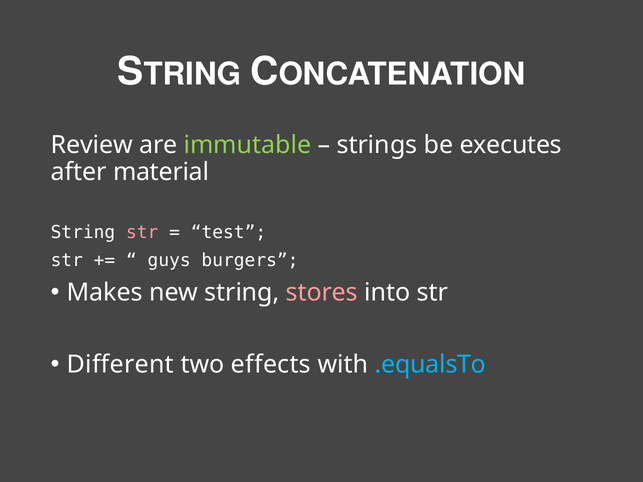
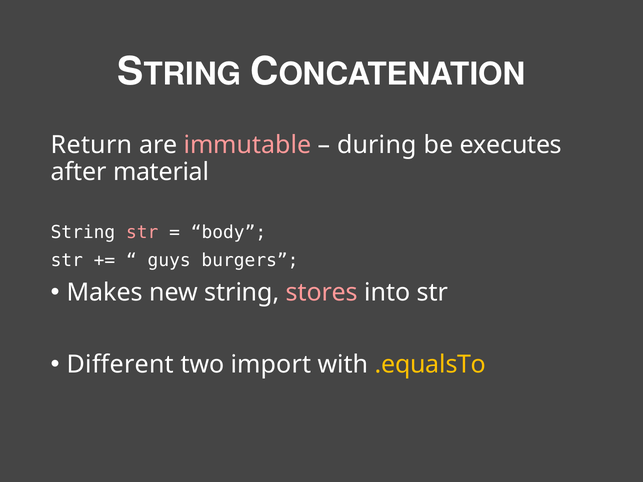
Review: Review -> Return (92, 145)
immutable colour: light green -> pink (247, 145)
strings: strings -> during (377, 145)
test: test -> body (228, 232)
effects: effects -> import (271, 364)
.equalsTo colour: light blue -> yellow (430, 364)
